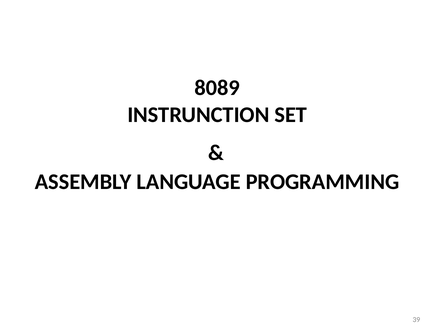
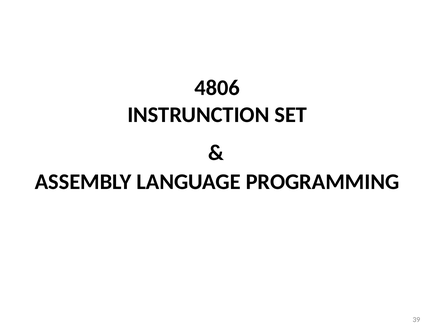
8089: 8089 -> 4806 (217, 88)
